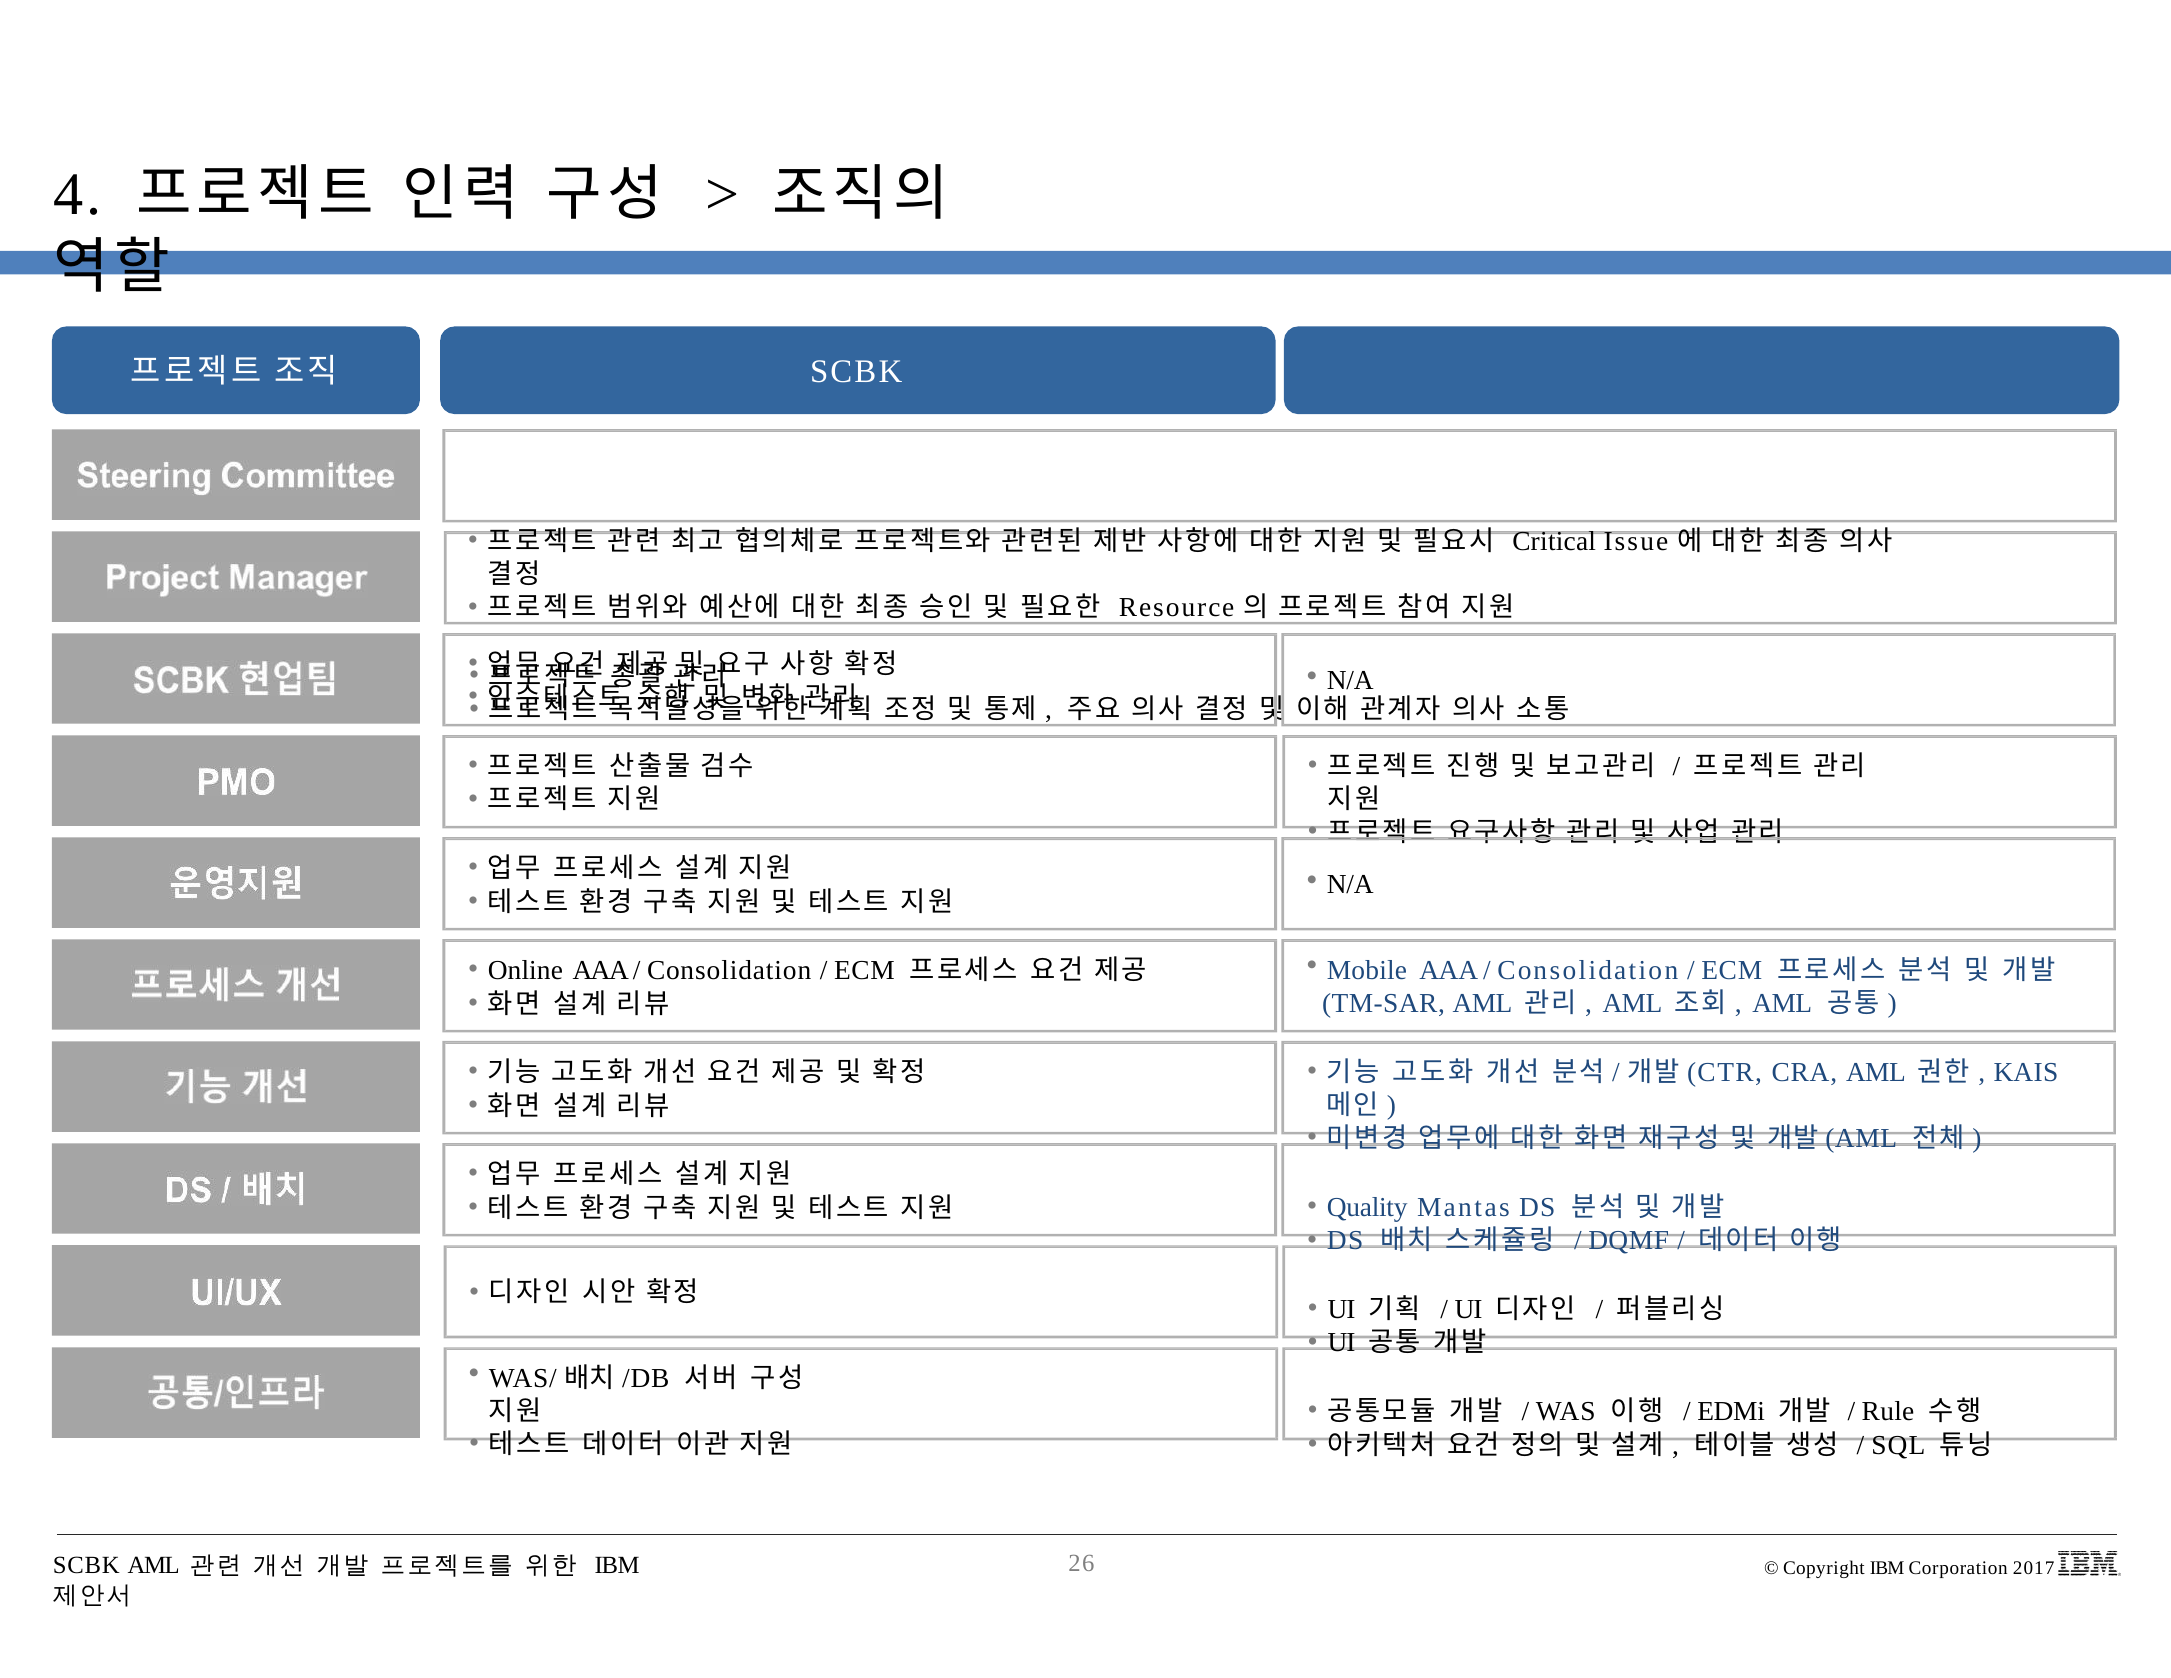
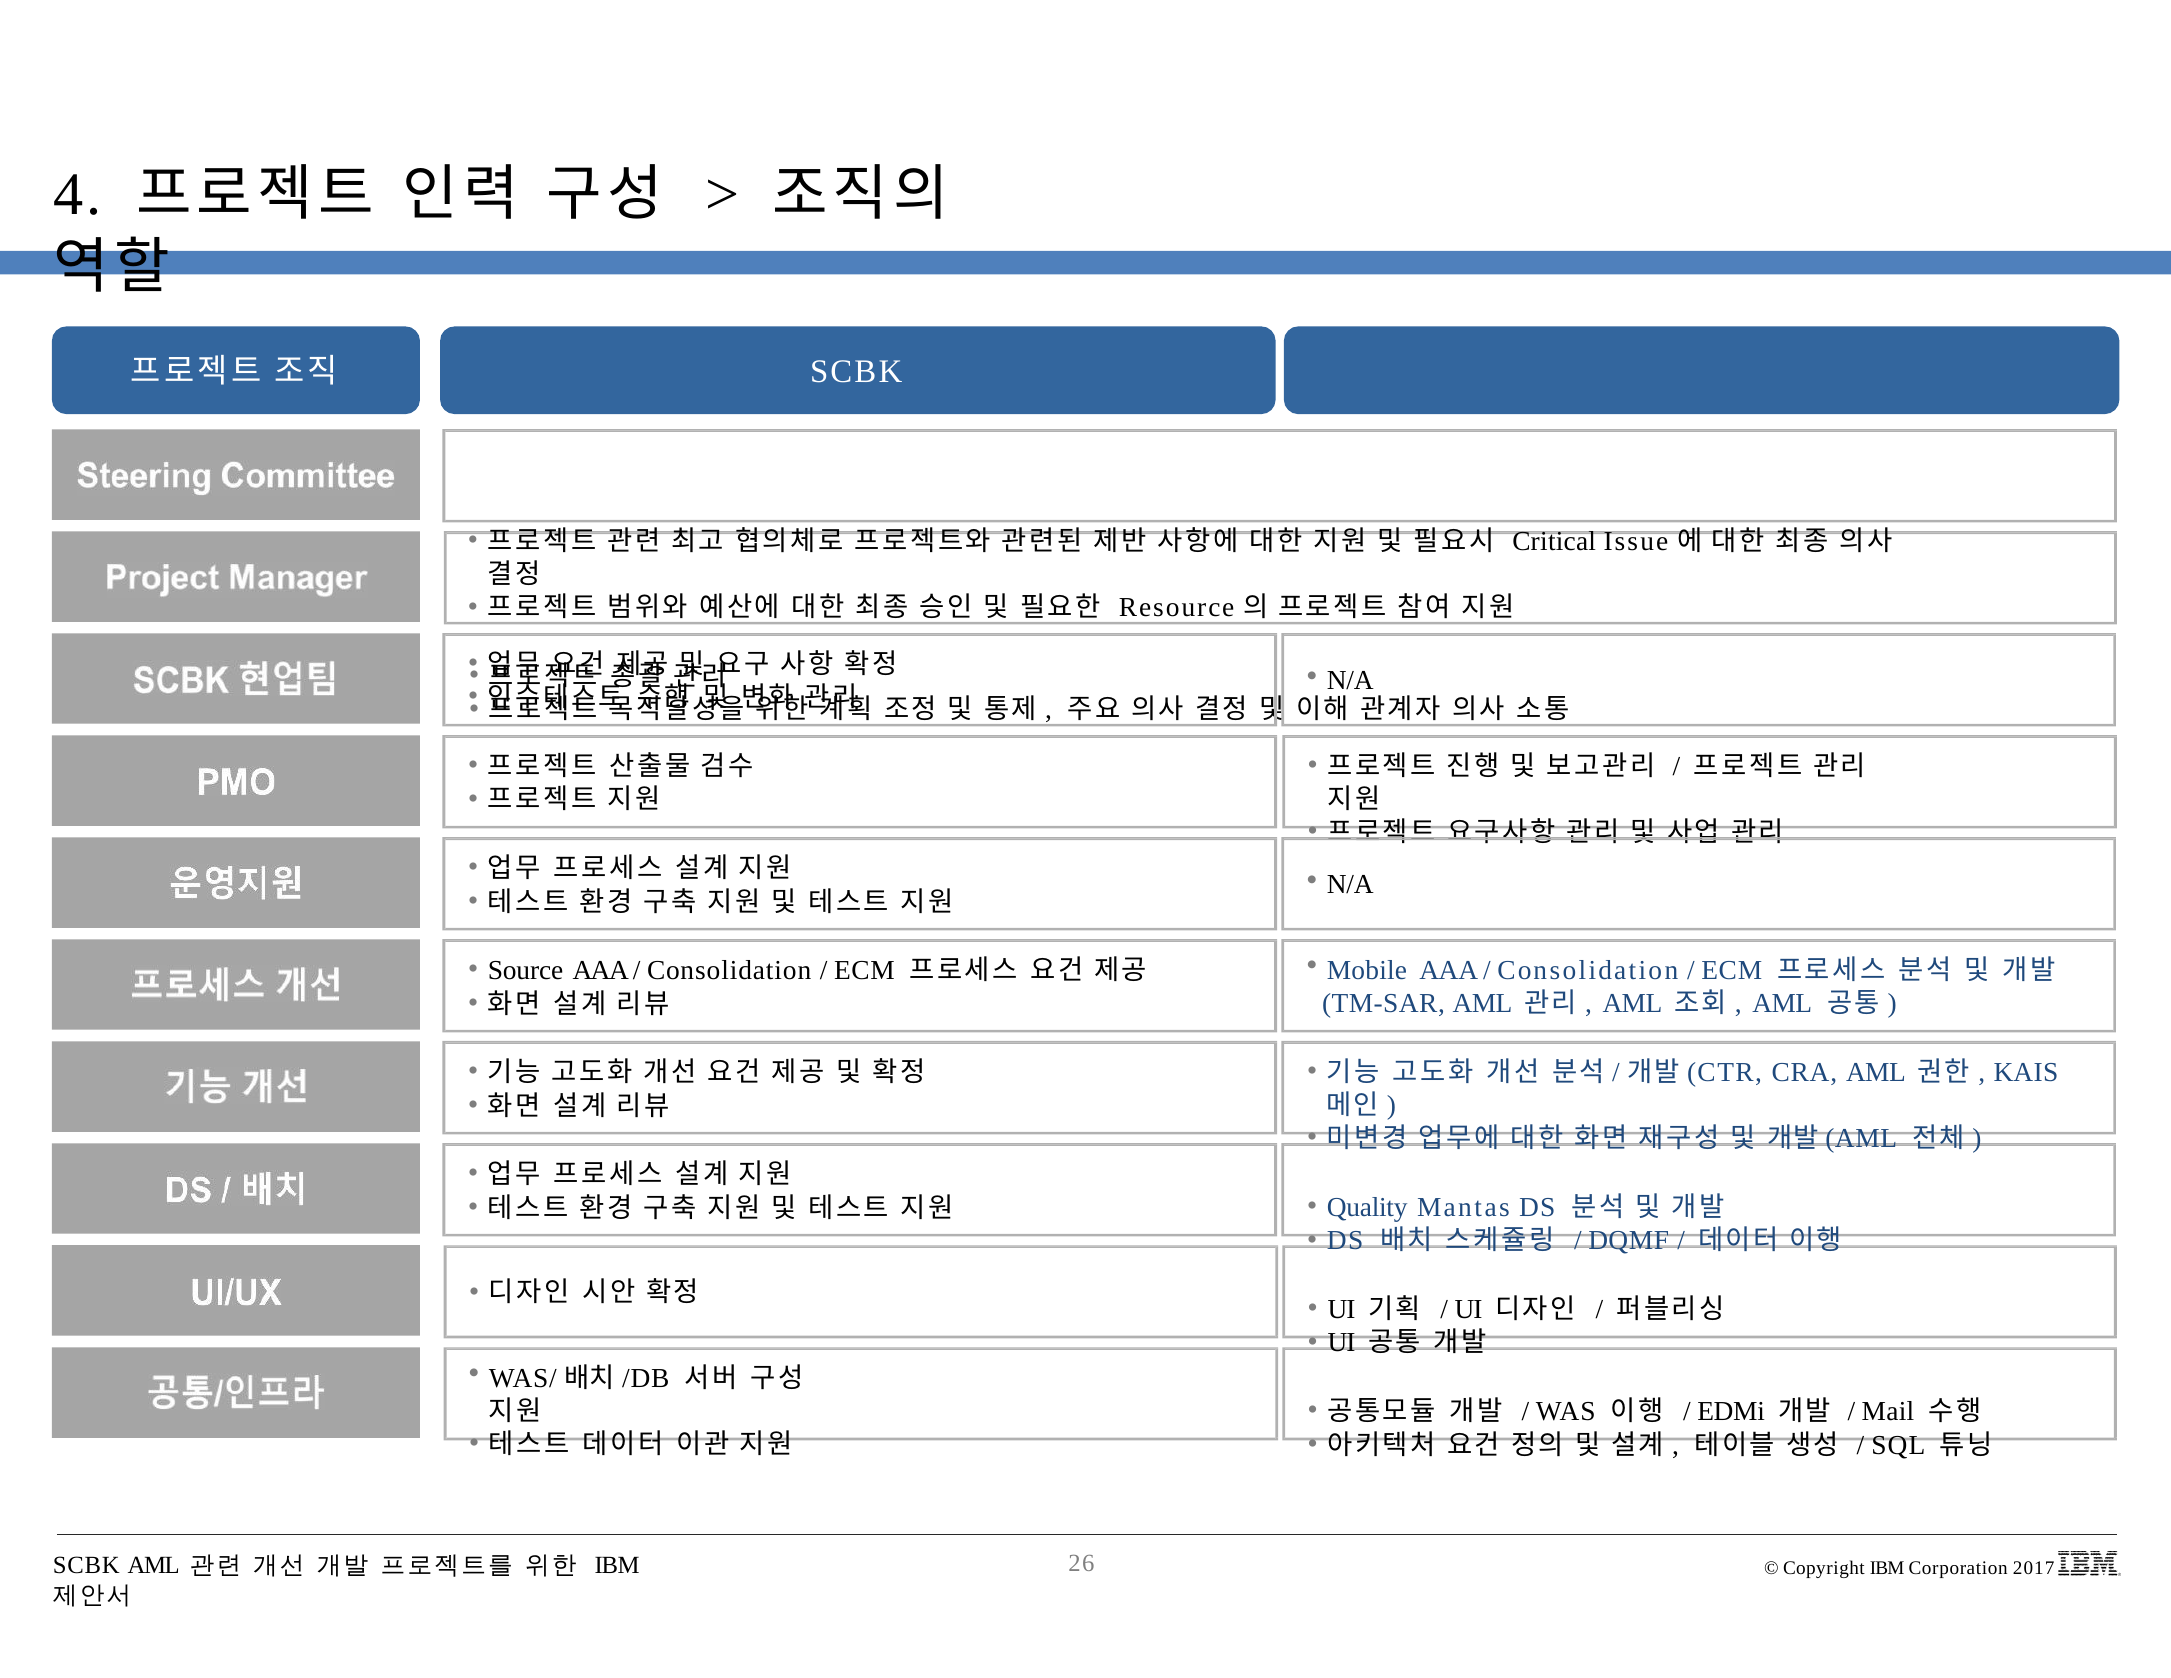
Online: Online -> Source (525, 970)
Rule: Rule -> Mail (1888, 1411)
